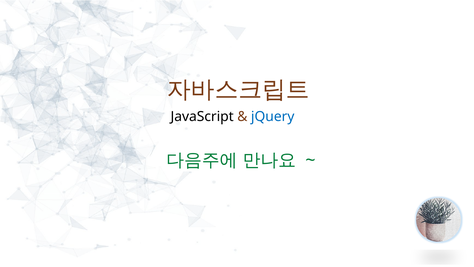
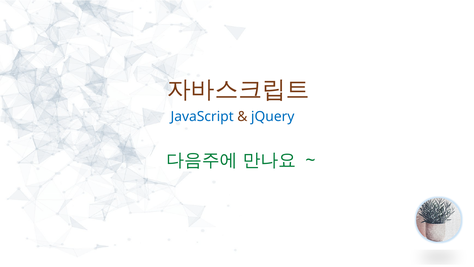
JavaScript colour: black -> blue (202, 116)
